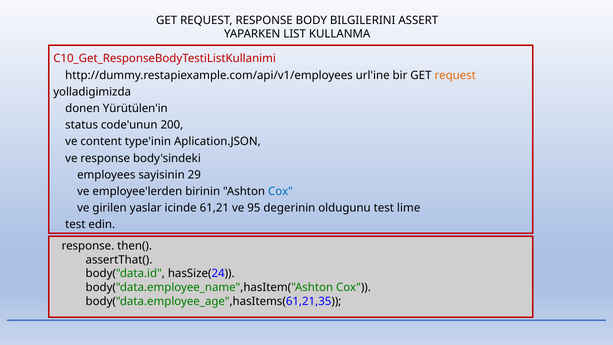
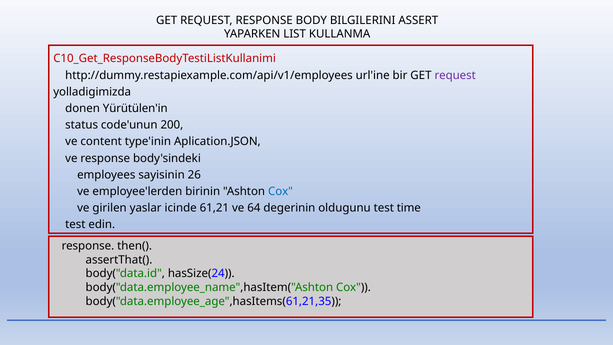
request colour: orange -> purple (455, 75)
29: 29 -> 26 (194, 175)
95: 95 -> 64 (254, 208)
lime: lime -> time (409, 208)
